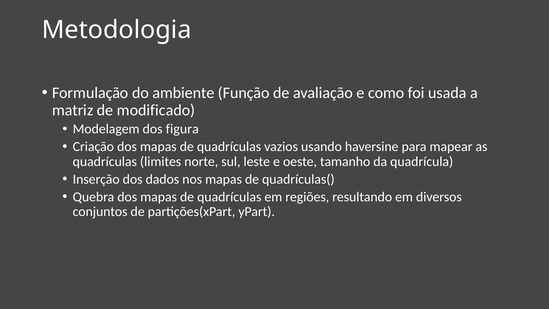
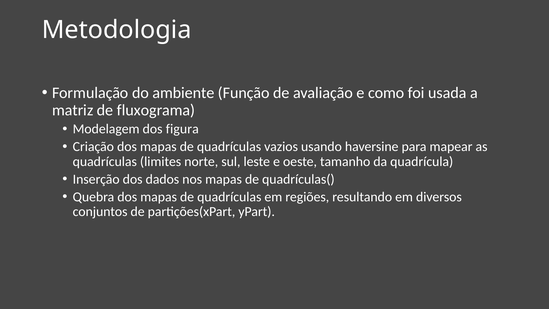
modificado: modificado -> fluxograma (156, 110)
